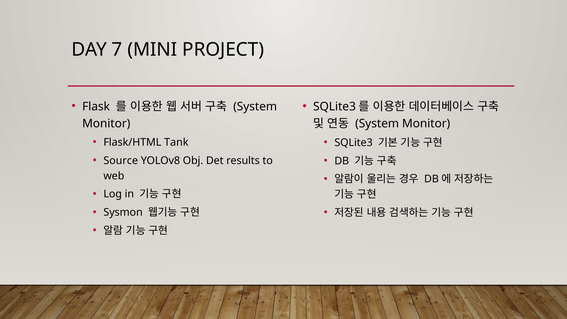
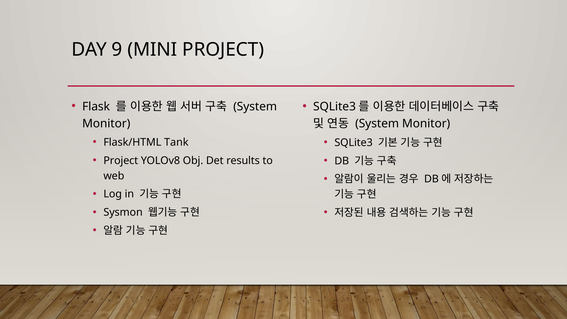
7: 7 -> 9 (117, 50)
Source: Source -> Project (121, 161)
